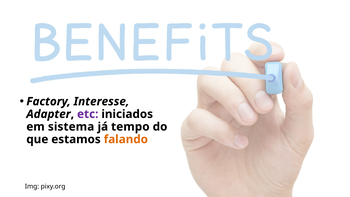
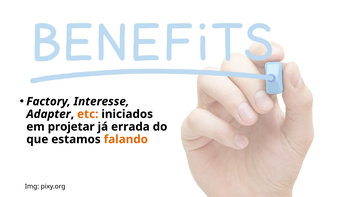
etc colour: purple -> orange (88, 114)
sistema: sistema -> projetar (71, 127)
tempo: tempo -> errada (130, 127)
